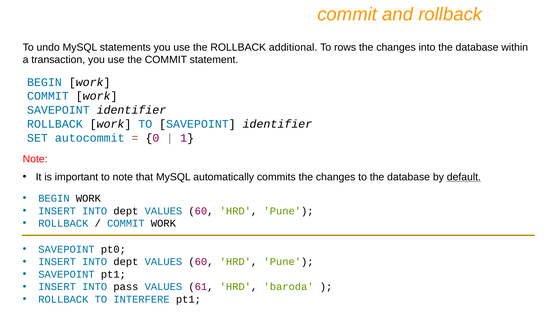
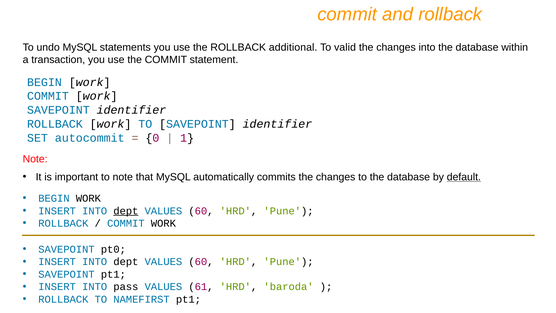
rows: rows -> valid (345, 47)
dept underline: none -> present (126, 211)
INTERFERE: INTERFERE -> NAMEFIRST (142, 299)
